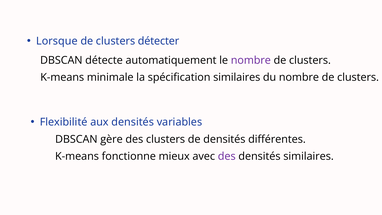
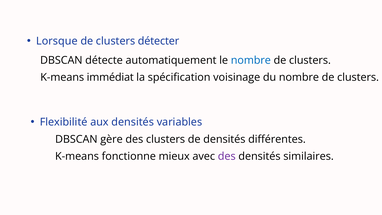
nombre colour: purple -> blue (251, 60)
minimale: minimale -> immédiat (110, 77)
spécification similaires: similaires -> voisinage (237, 77)
